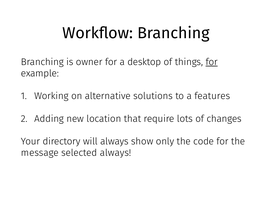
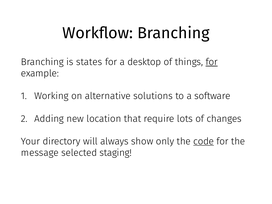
owner: owner -> states (89, 62)
features: features -> software (212, 96)
code underline: none -> present (204, 141)
selected always: always -> staging (116, 153)
